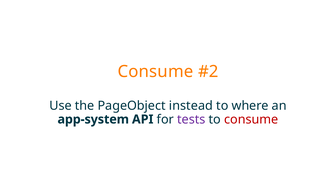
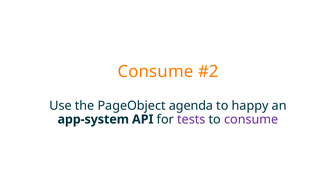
instead: instead -> agenda (191, 106)
where: where -> happy (250, 106)
consume colour: red -> purple (251, 119)
